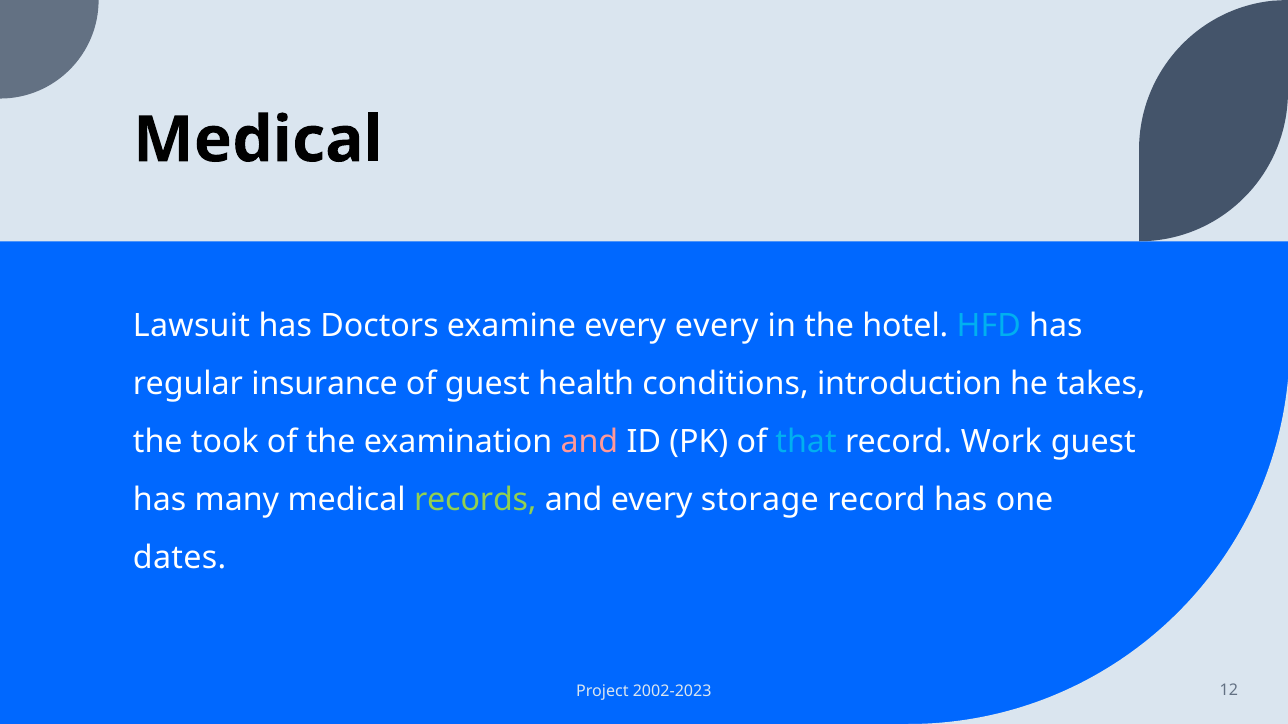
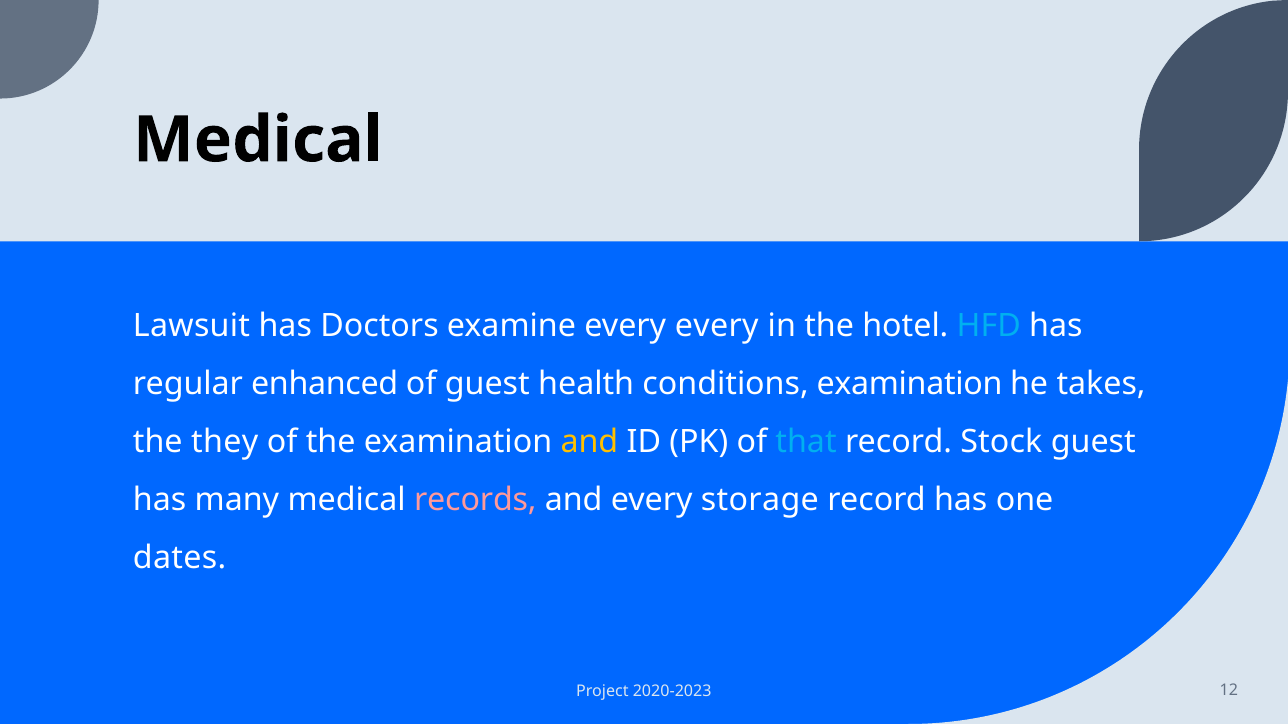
insurance: insurance -> enhanced (325, 384)
conditions introduction: introduction -> examination (910, 384)
took: took -> they (225, 442)
and colour: pink -> yellow (589, 442)
Work: Work -> Stock (1001, 442)
records colour: light green -> pink (475, 500)
2002-2023: 2002-2023 -> 2020-2023 (672, 692)
